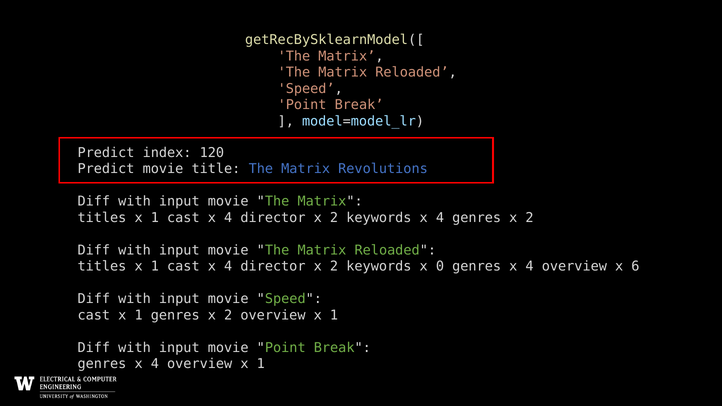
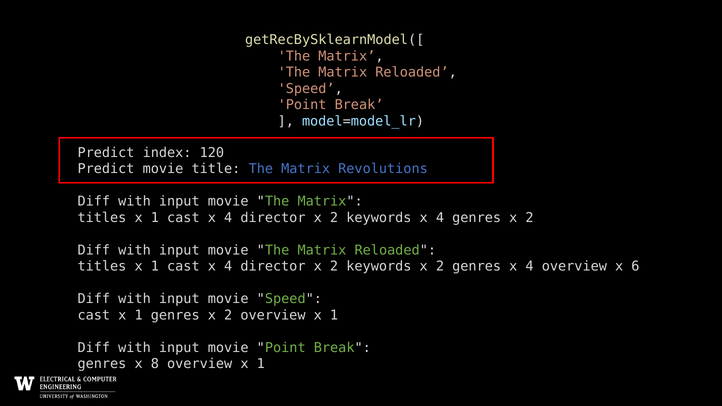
keywords x 0: 0 -> 2 (440, 266)
4: 4 -> 8 (155, 364)
